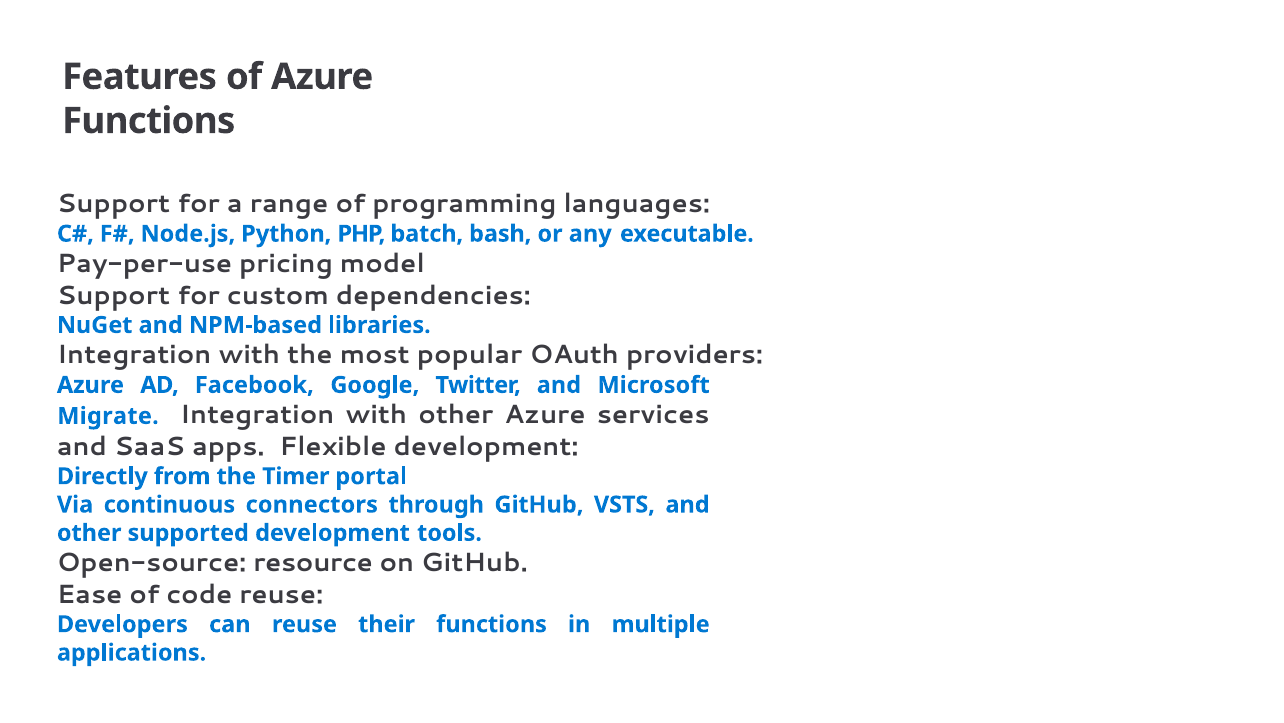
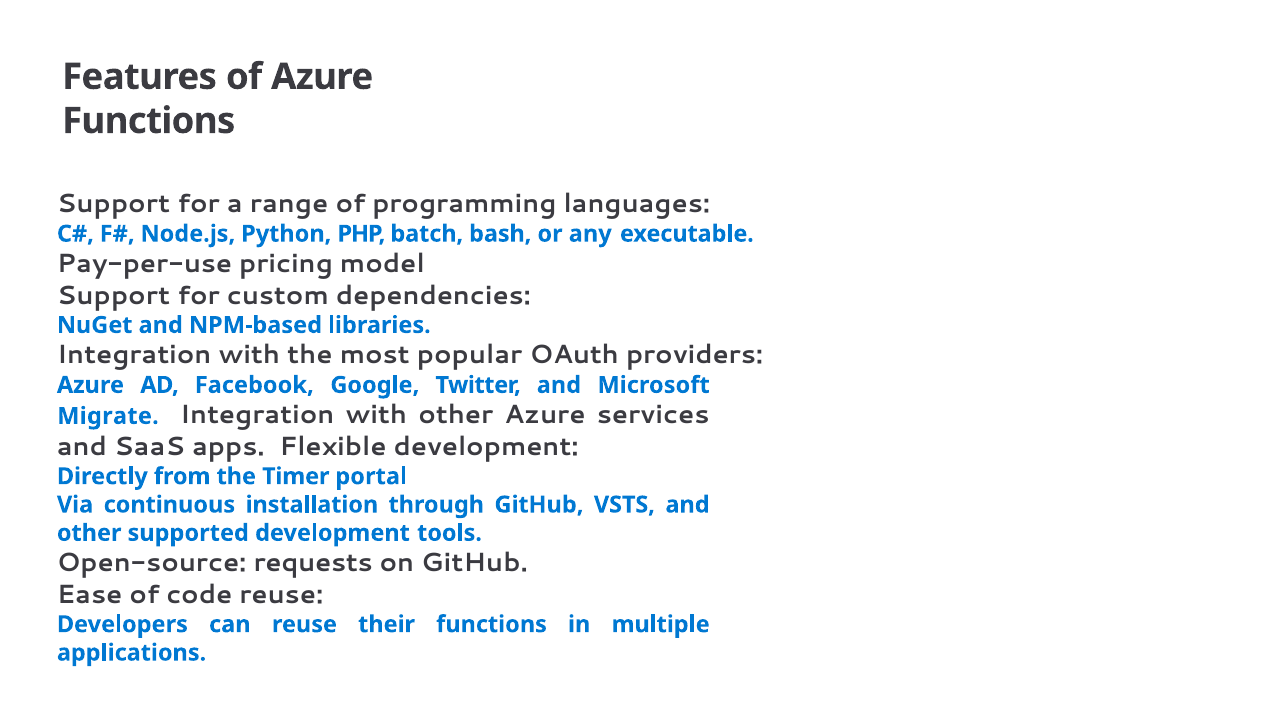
connectors: connectors -> installation (312, 504)
resource: resource -> requests (313, 563)
